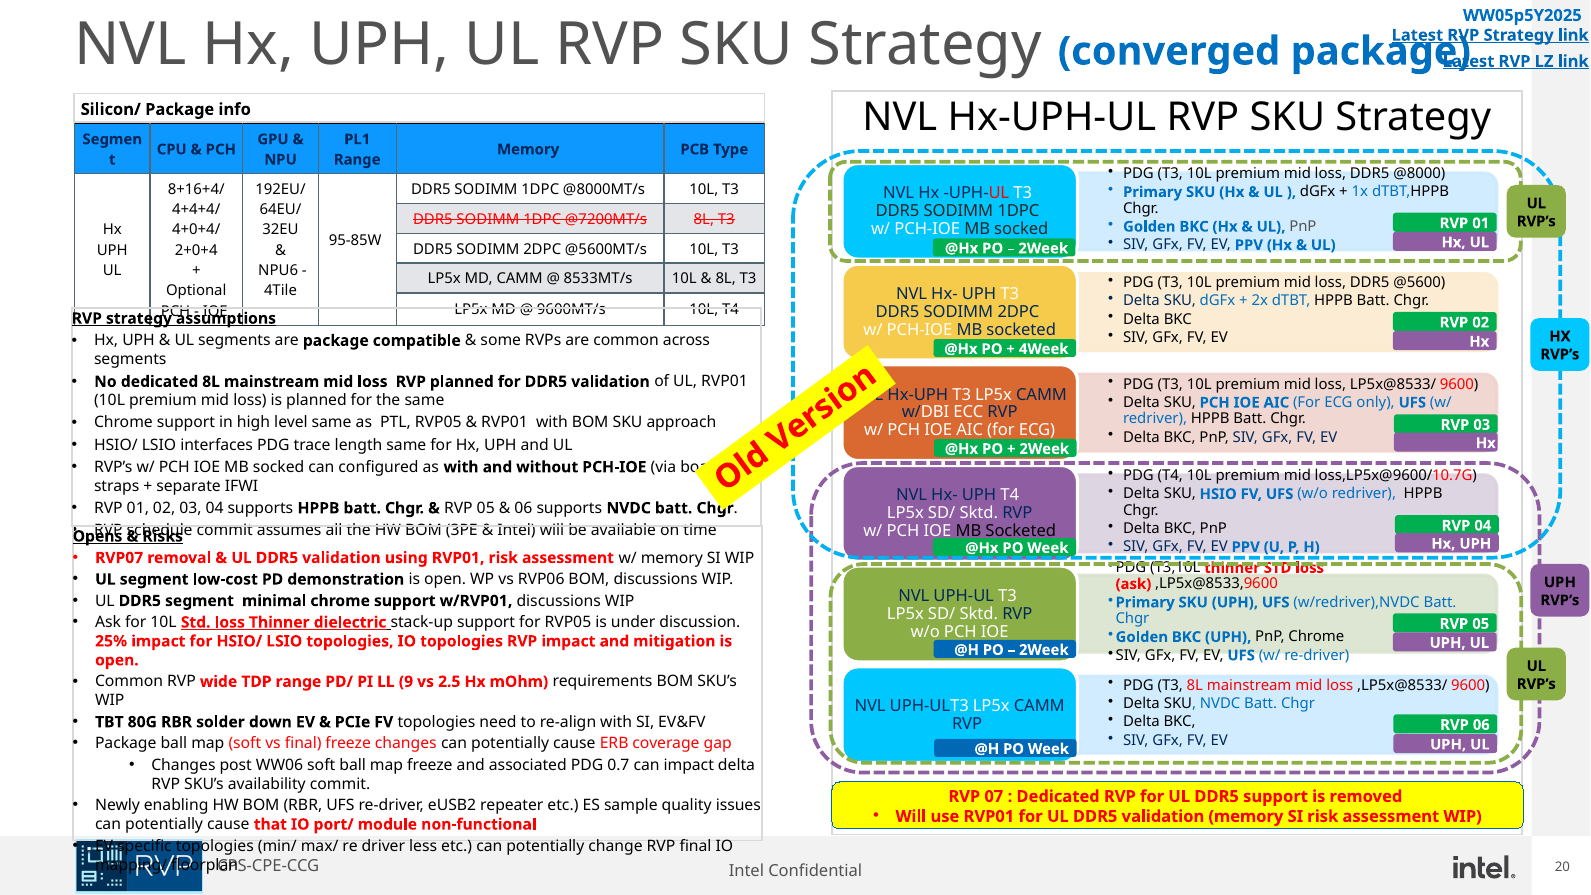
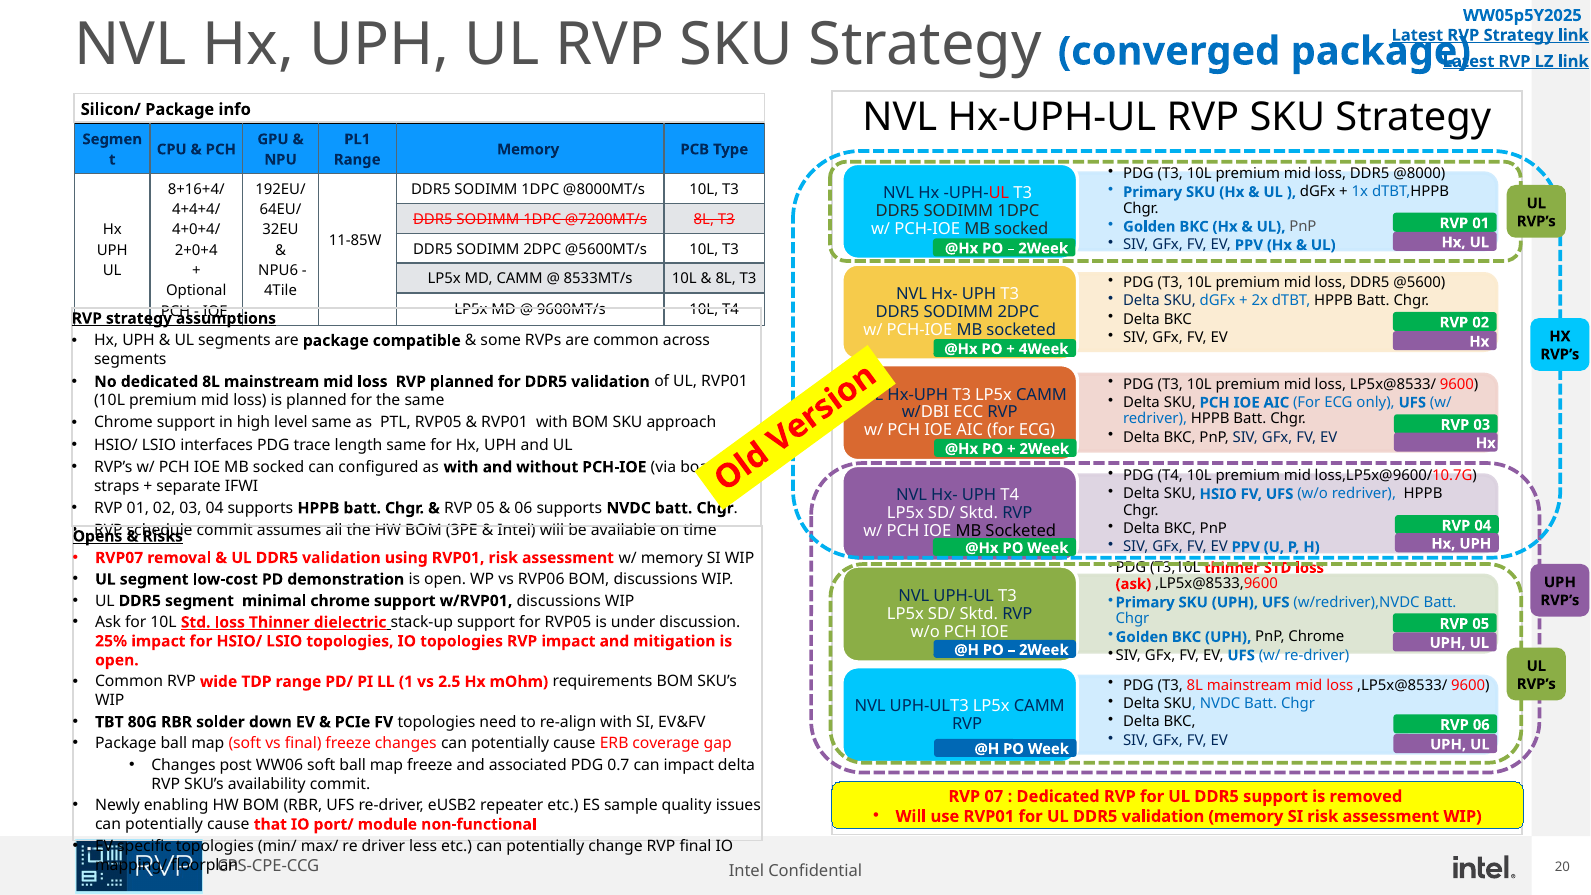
95-85W: 95-85W -> 11-85W (355, 240)
9: 9 -> 1 (406, 682)
